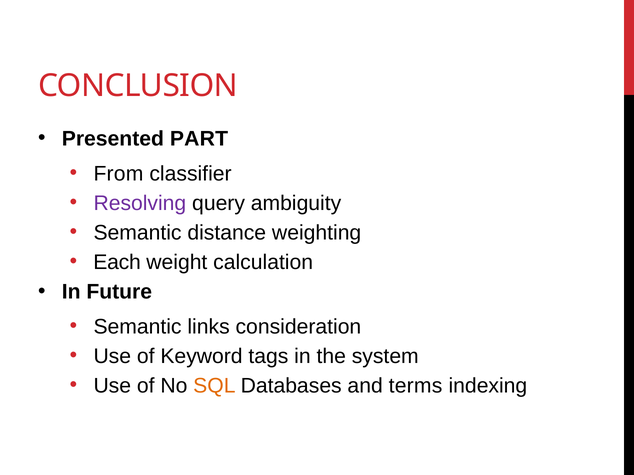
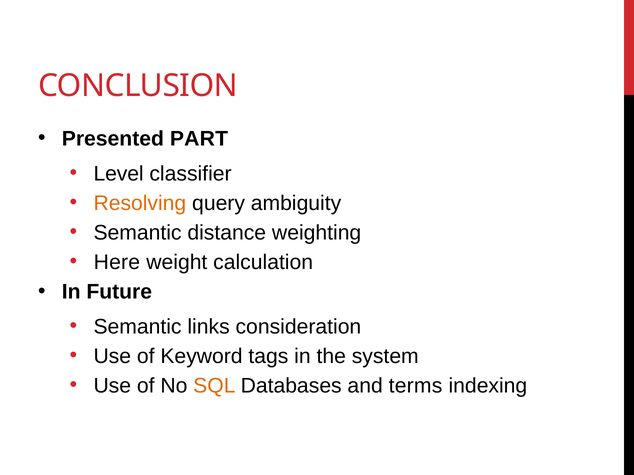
From: From -> Level (119, 174)
Resolving colour: purple -> orange (140, 203)
Each: Each -> Here (117, 262)
